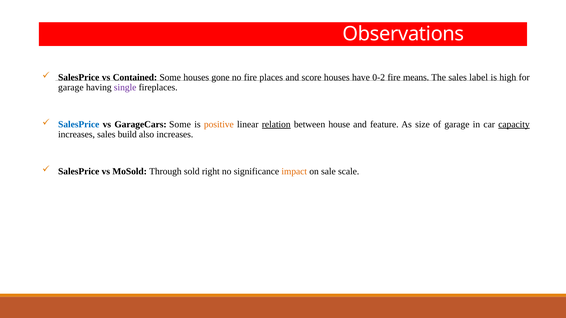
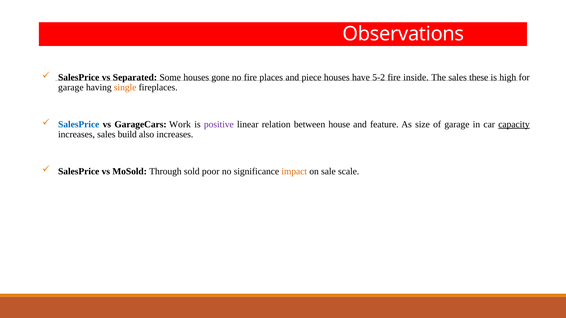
Contained: Contained -> Separated (135, 77)
score: score -> piece (312, 77)
0-2: 0-2 -> 5-2 (379, 77)
means: means -> inside (416, 77)
label: label -> these (479, 77)
single colour: purple -> orange (125, 88)
GarageCars Some: Some -> Work (180, 124)
positive colour: orange -> purple (219, 124)
relation underline: present -> none (276, 124)
right: right -> poor (211, 171)
